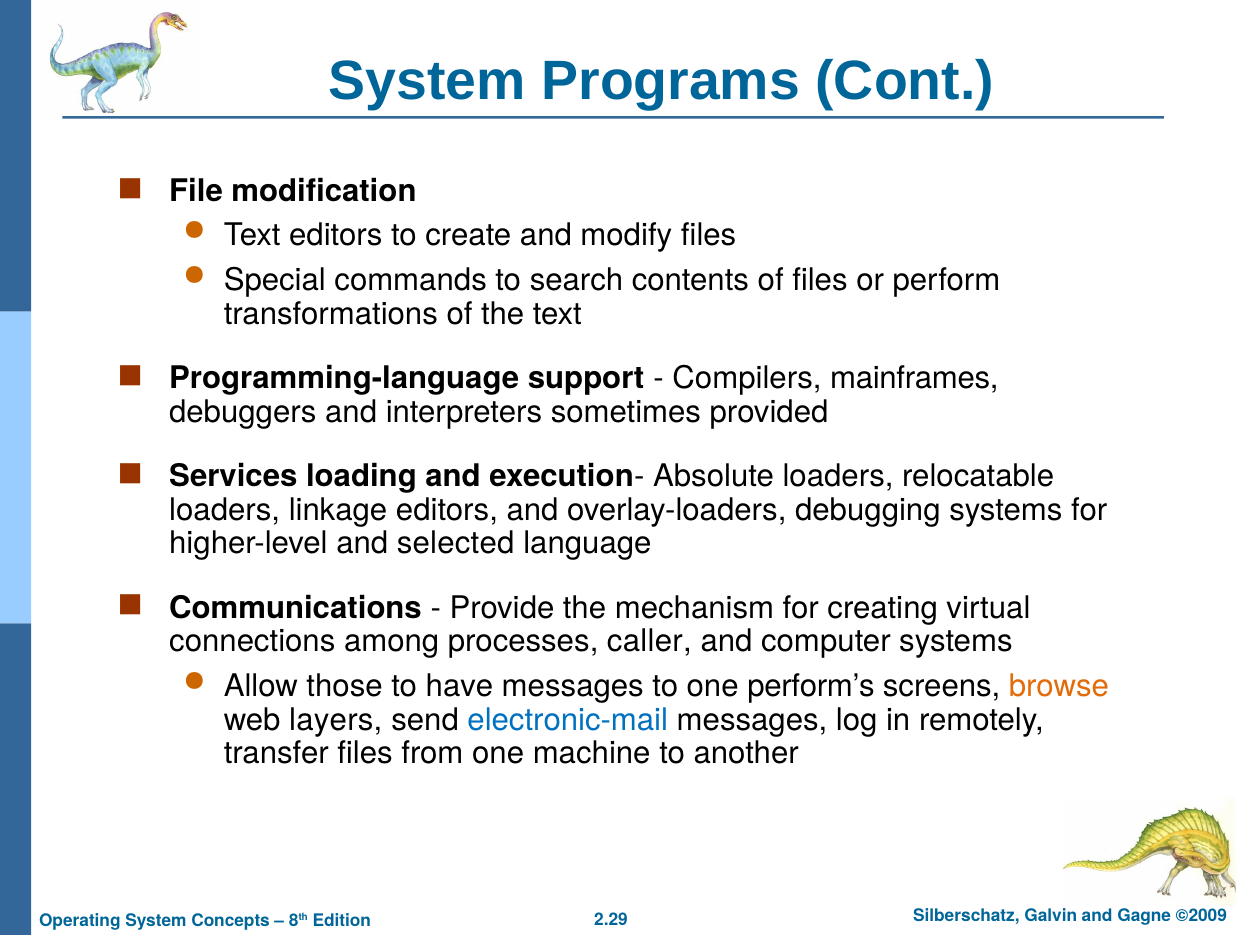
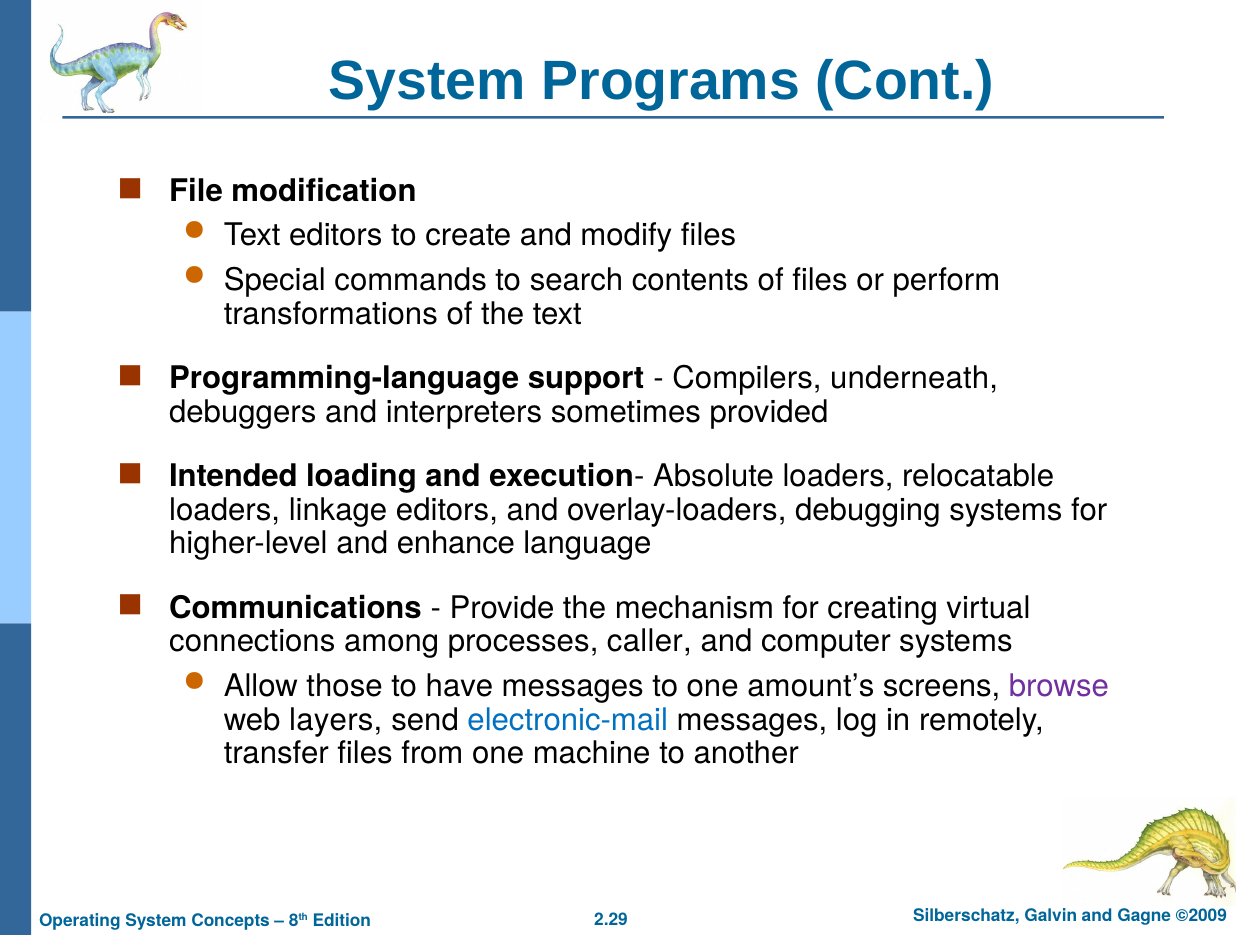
mainframes: mainframes -> underneath (914, 378)
Services: Services -> Intended (233, 476)
selected: selected -> enhance (456, 544)
perform’s: perform’s -> amount’s (811, 686)
browse colour: orange -> purple (1059, 686)
